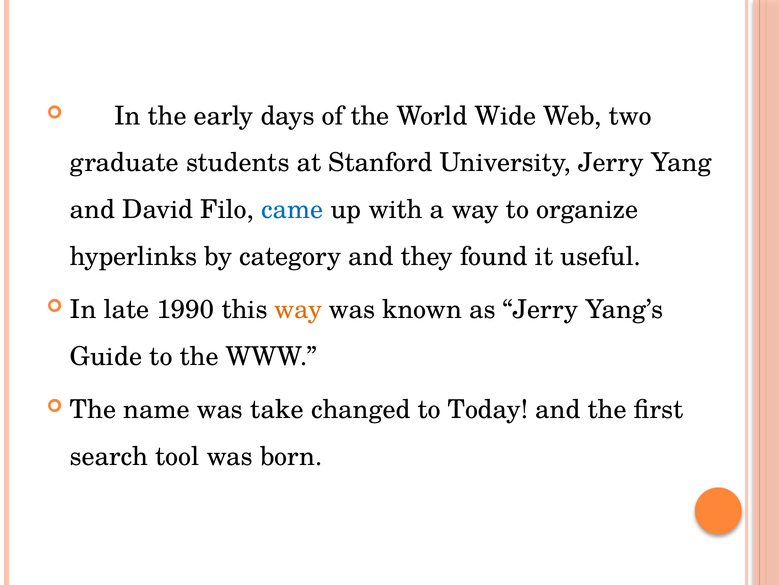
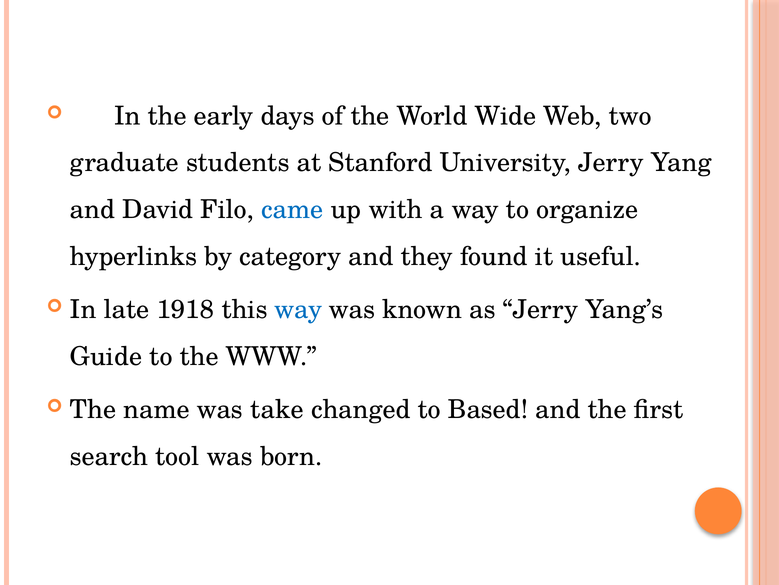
1990: 1990 -> 1918 (185, 309)
way colour: orange -> blue (298, 309)
Today: Today -> Based (488, 409)
